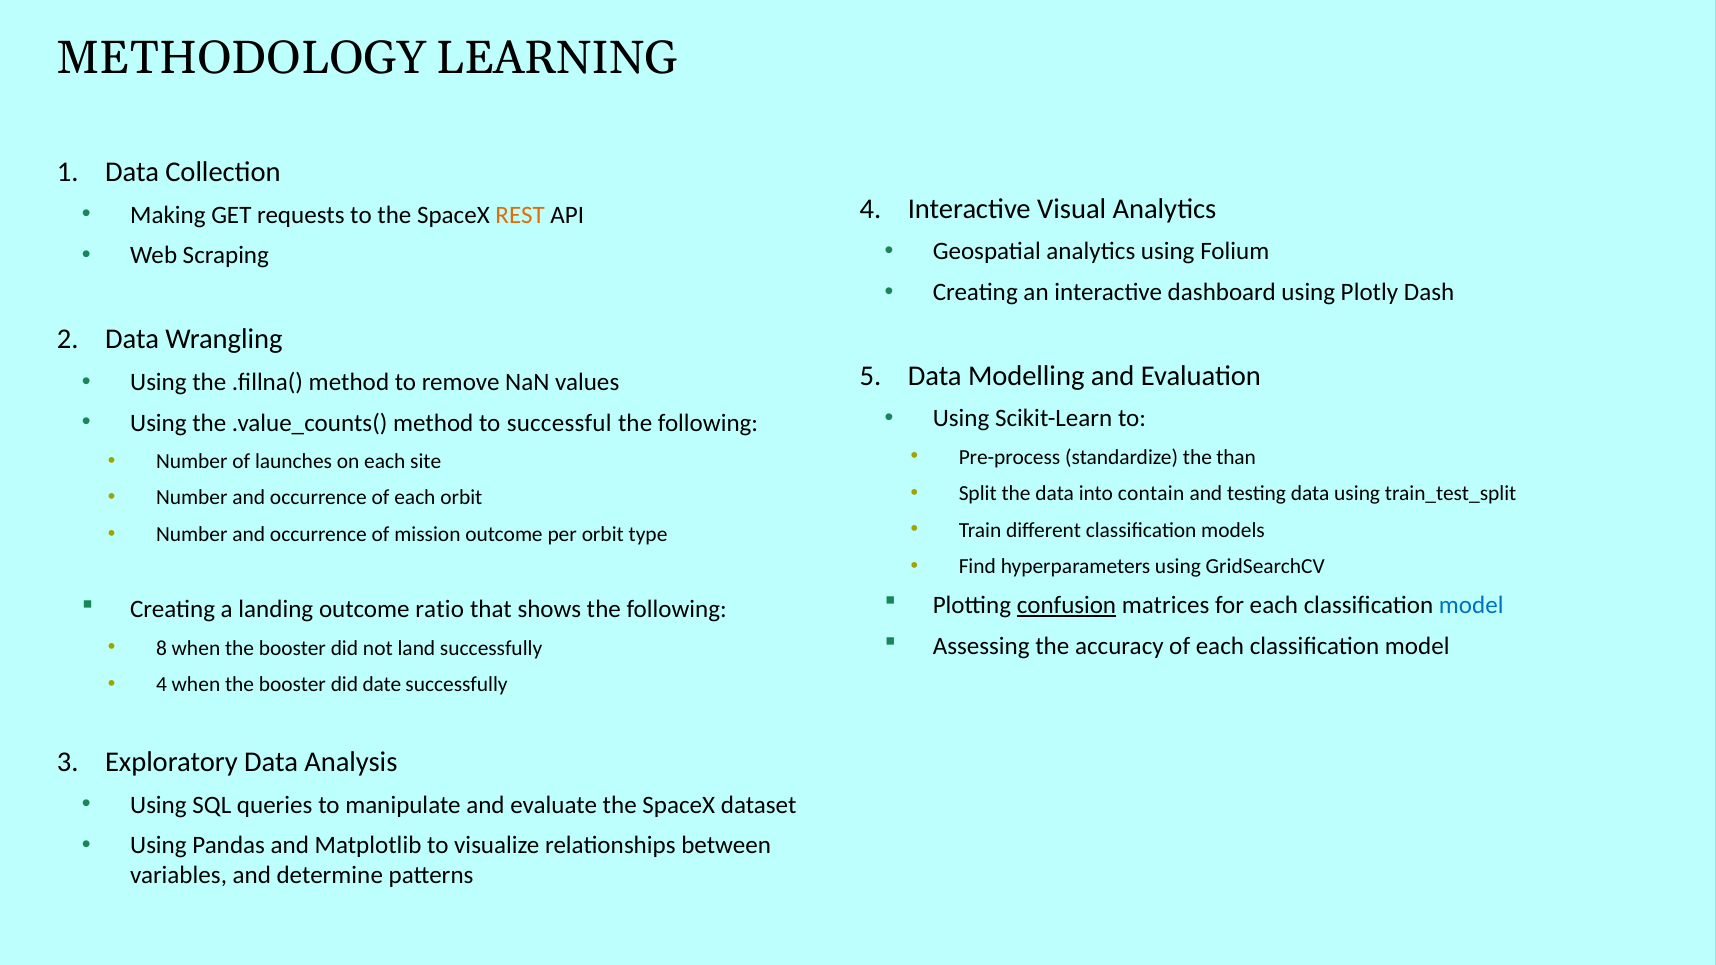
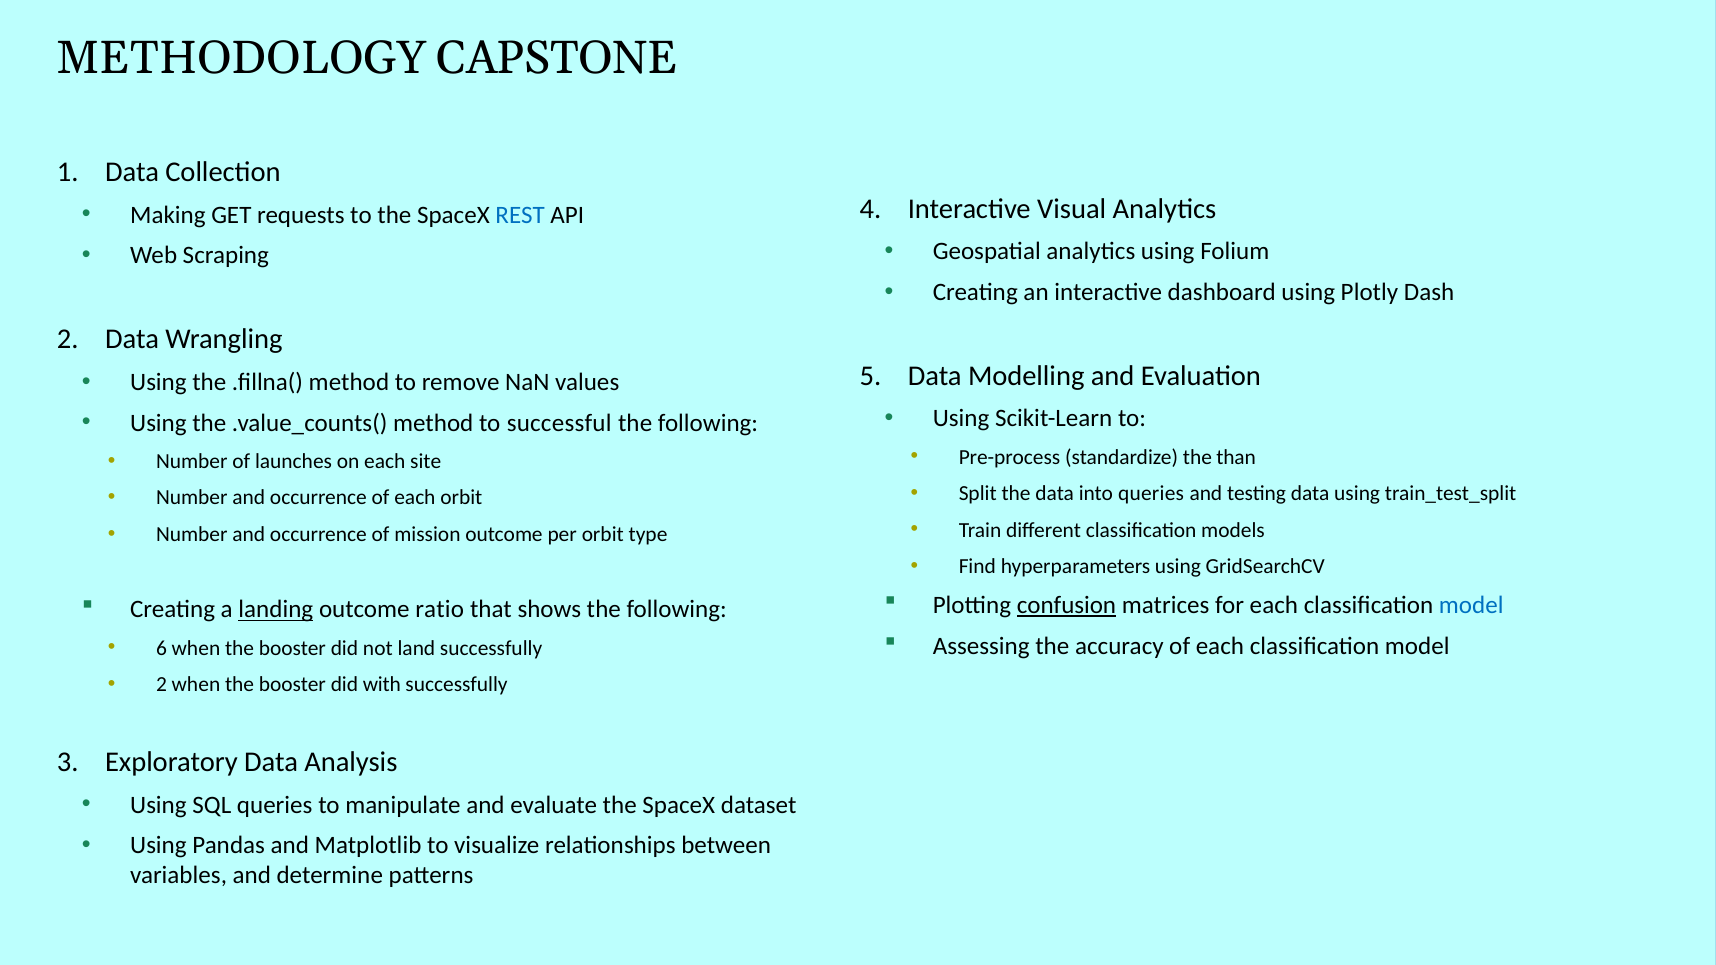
LEARNING: LEARNING -> CAPSTONE (557, 58)
REST colour: orange -> blue (520, 215)
into contain: contain -> queries (1151, 494)
landing underline: none -> present (276, 610)
8: 8 -> 6 (162, 648)
4: 4 -> 2 (162, 685)
date: date -> with (382, 685)
